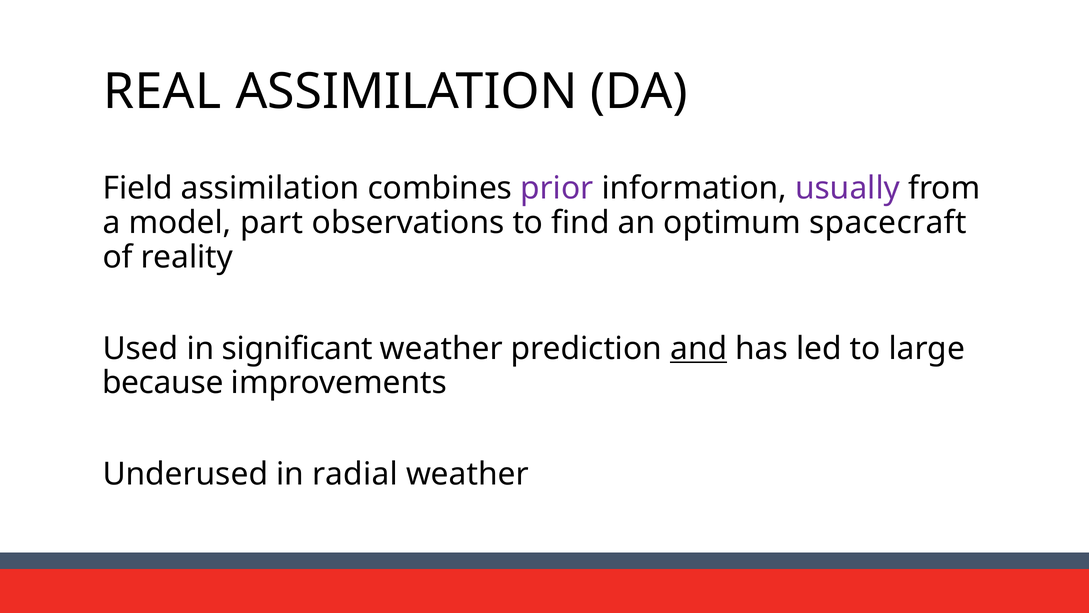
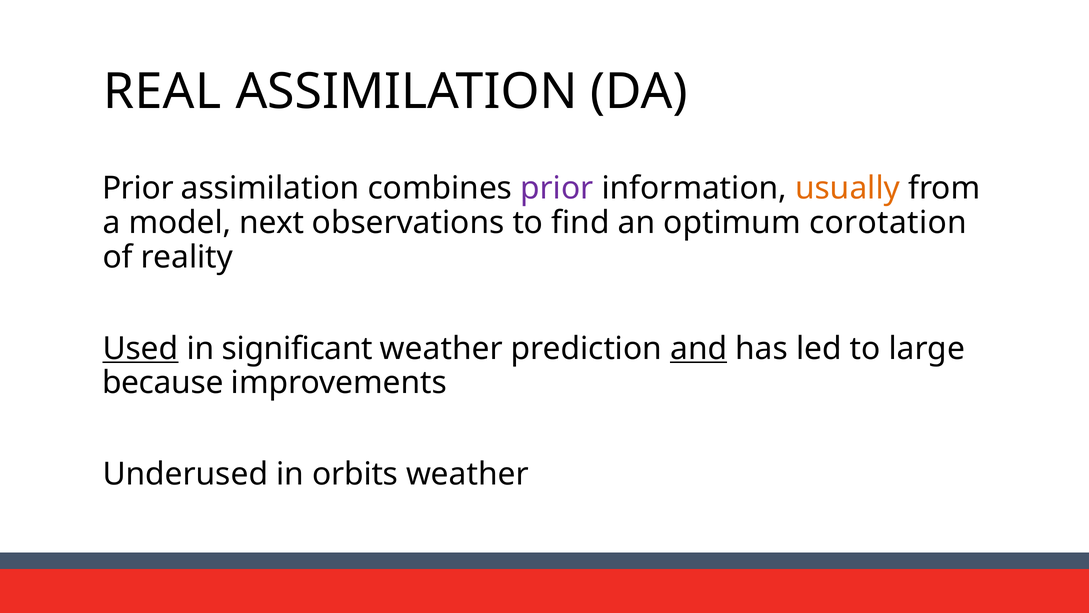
Field: Field -> Prior (138, 188)
usually colour: purple -> orange (848, 188)
part: part -> next (272, 223)
spacecraft: spacecraft -> corotation (888, 223)
Used underline: none -> present (140, 348)
radial: radial -> orbits (355, 474)
